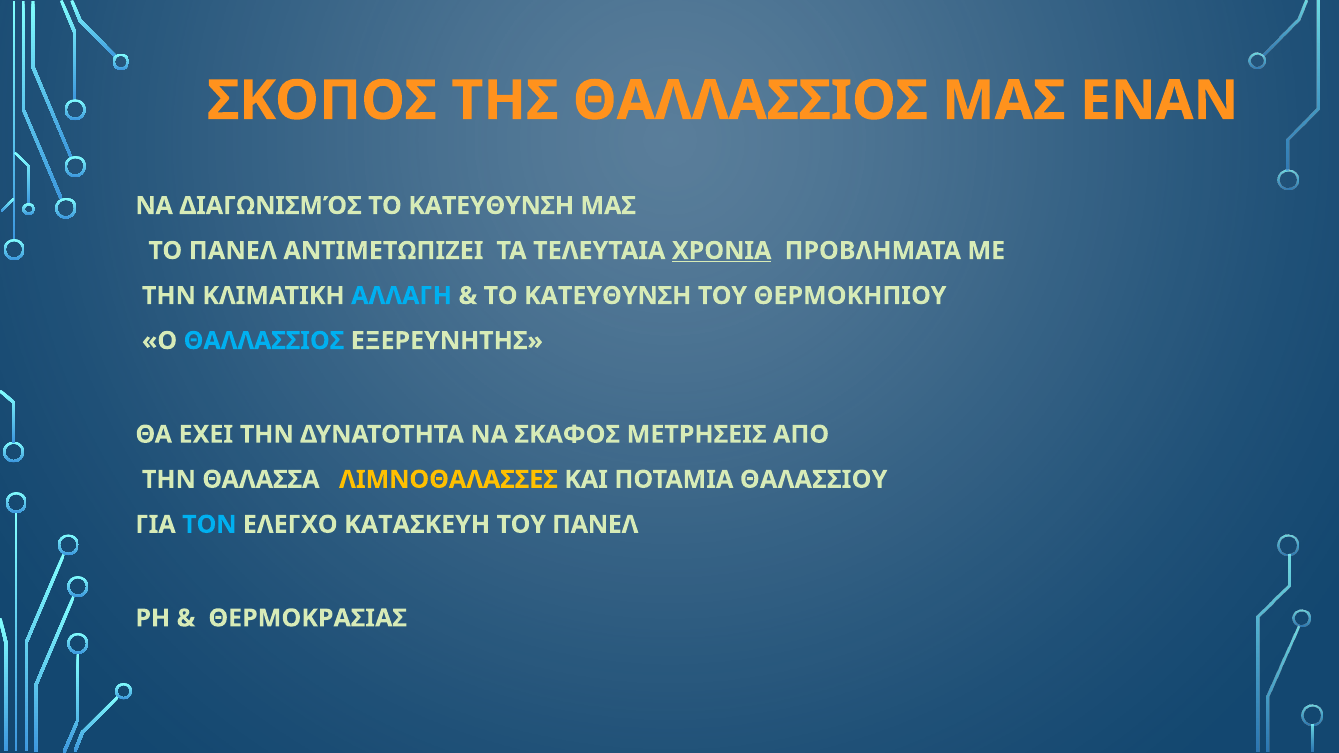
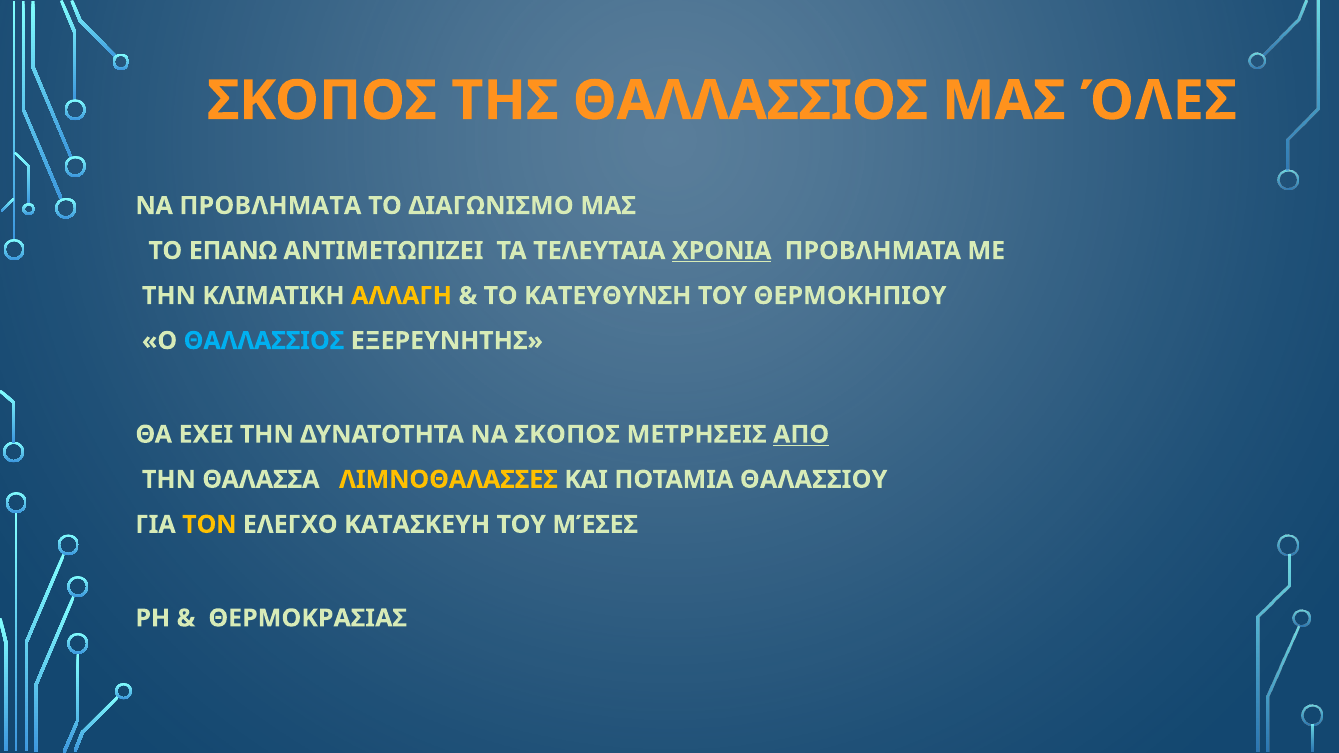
ΕΝΑΝ: ΕΝΑΝ -> ΌΛΕΣ (1158, 101)
ΝΑ ΔΙΑΓΩΝΙΣΜΌΣ: ΔΙΑΓΩΝΙΣΜΌΣ -> ΠΡΟΒΛΗΜΑΤΑ (270, 206)
ΚΑΤΕΥΘΥΝΣΗ: ΚΑΤΕΥΘΥΝΣΗ -> ΔΙΑΓΩΝΙΣΜΟ (491, 206)
ΤΟ ΠΑΝΕΛ: ΠΑΝΕΛ -> ΕΠΑΝΩ (233, 251)
ΑΛΛΑΓΗ colour: light blue -> yellow (402, 296)
ΝΑ ΣΚΑΦΟΣ: ΣΚΑΦΟΣ -> ΣΚΟΠΟΣ (567, 435)
ΑΠΟ underline: none -> present (801, 435)
ΤΟΝ colour: light blue -> yellow (209, 525)
ΤΟΥ ΠΑΝΕΛ: ΠΑΝΕΛ -> ΜΈΣΕΣ (595, 525)
